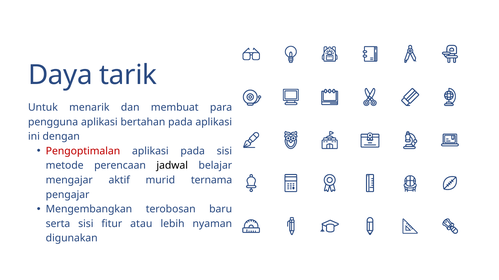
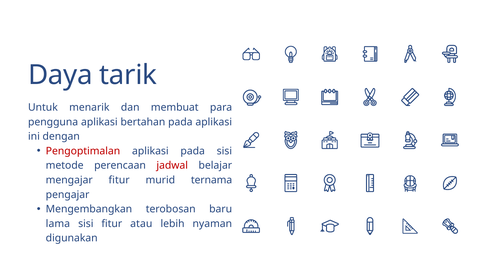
jadwal colour: black -> red (172, 166)
mengajar aktif: aktif -> fitur (119, 181)
serta: serta -> lama (58, 224)
